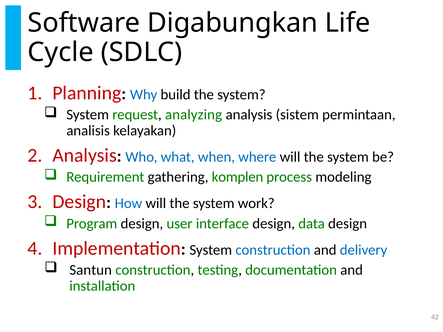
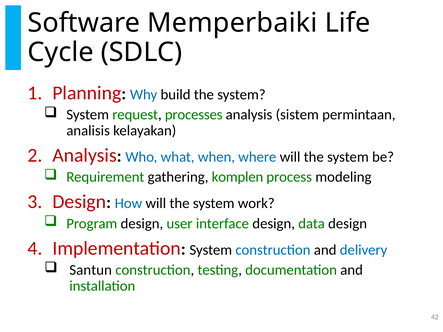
Digabungkan: Digabungkan -> Memperbaiki (232, 23)
analyzing: analyzing -> processes (194, 115)
